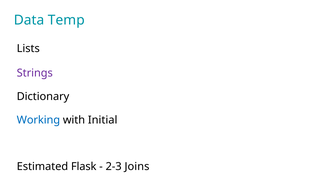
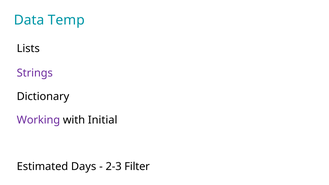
Working colour: blue -> purple (38, 120)
Flask: Flask -> Days (84, 167)
Joins: Joins -> Filter (137, 167)
